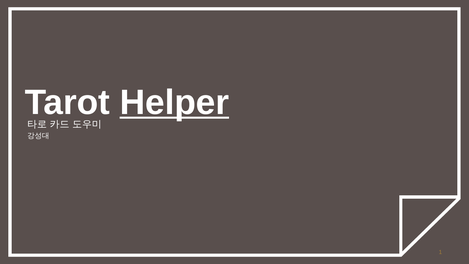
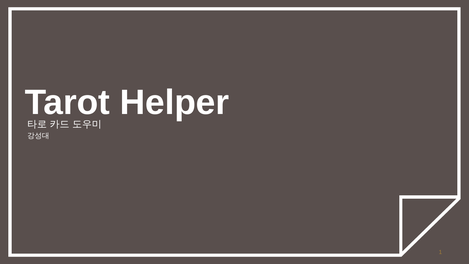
Helper underline: present -> none (174, 103)
